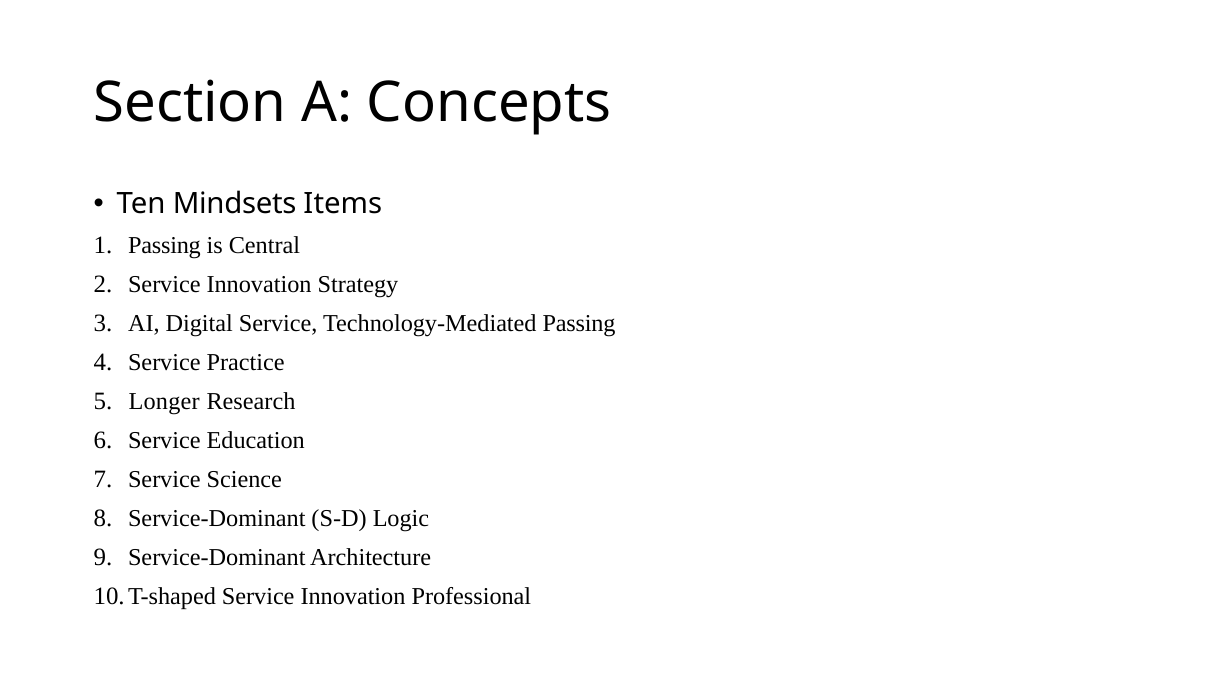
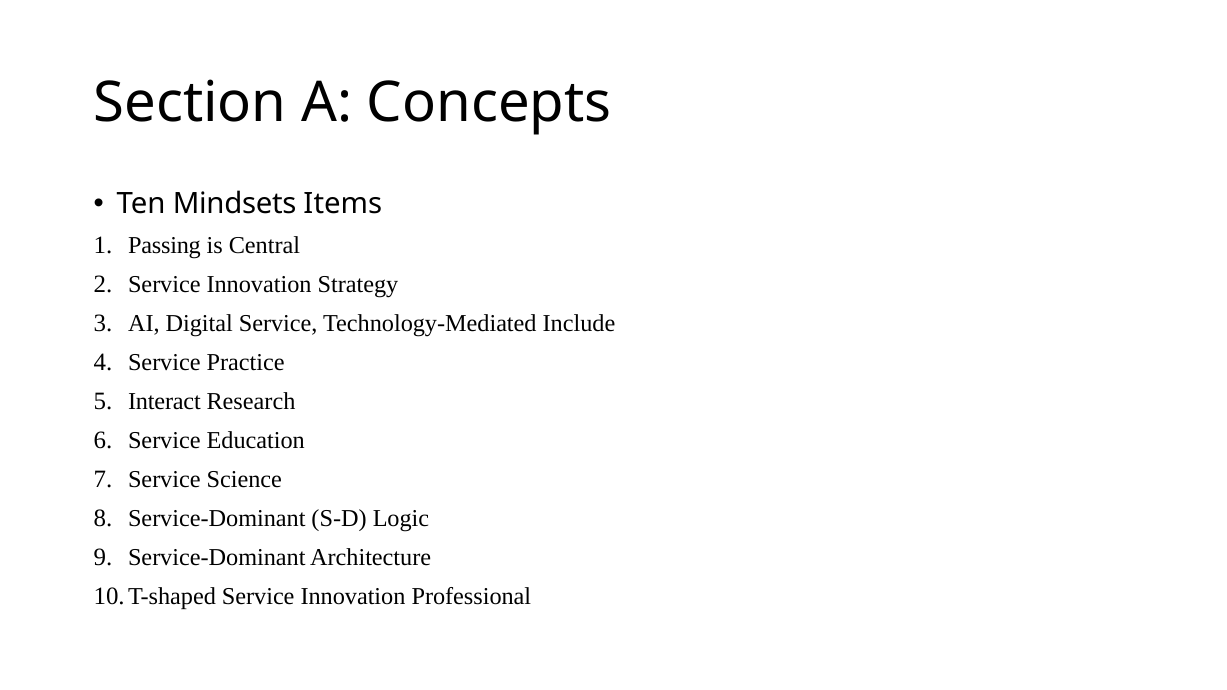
Technology-Mediated Passing: Passing -> Include (579, 324)
Longer: Longer -> Interact (164, 402)
